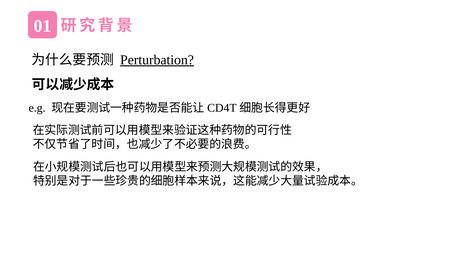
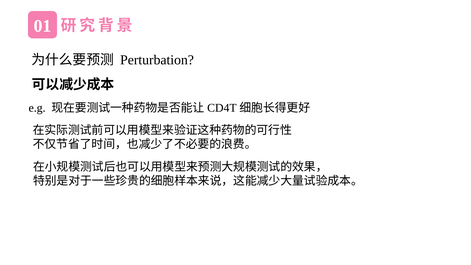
Perturbation underline: present -> none (157, 60)
